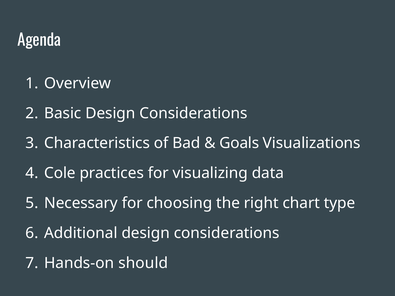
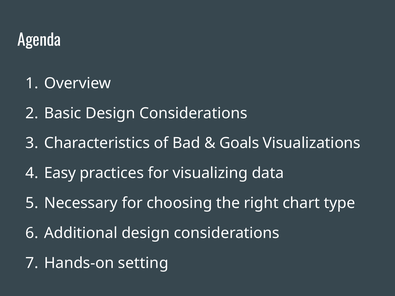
Cole: Cole -> Easy (60, 173)
should: should -> setting (143, 263)
